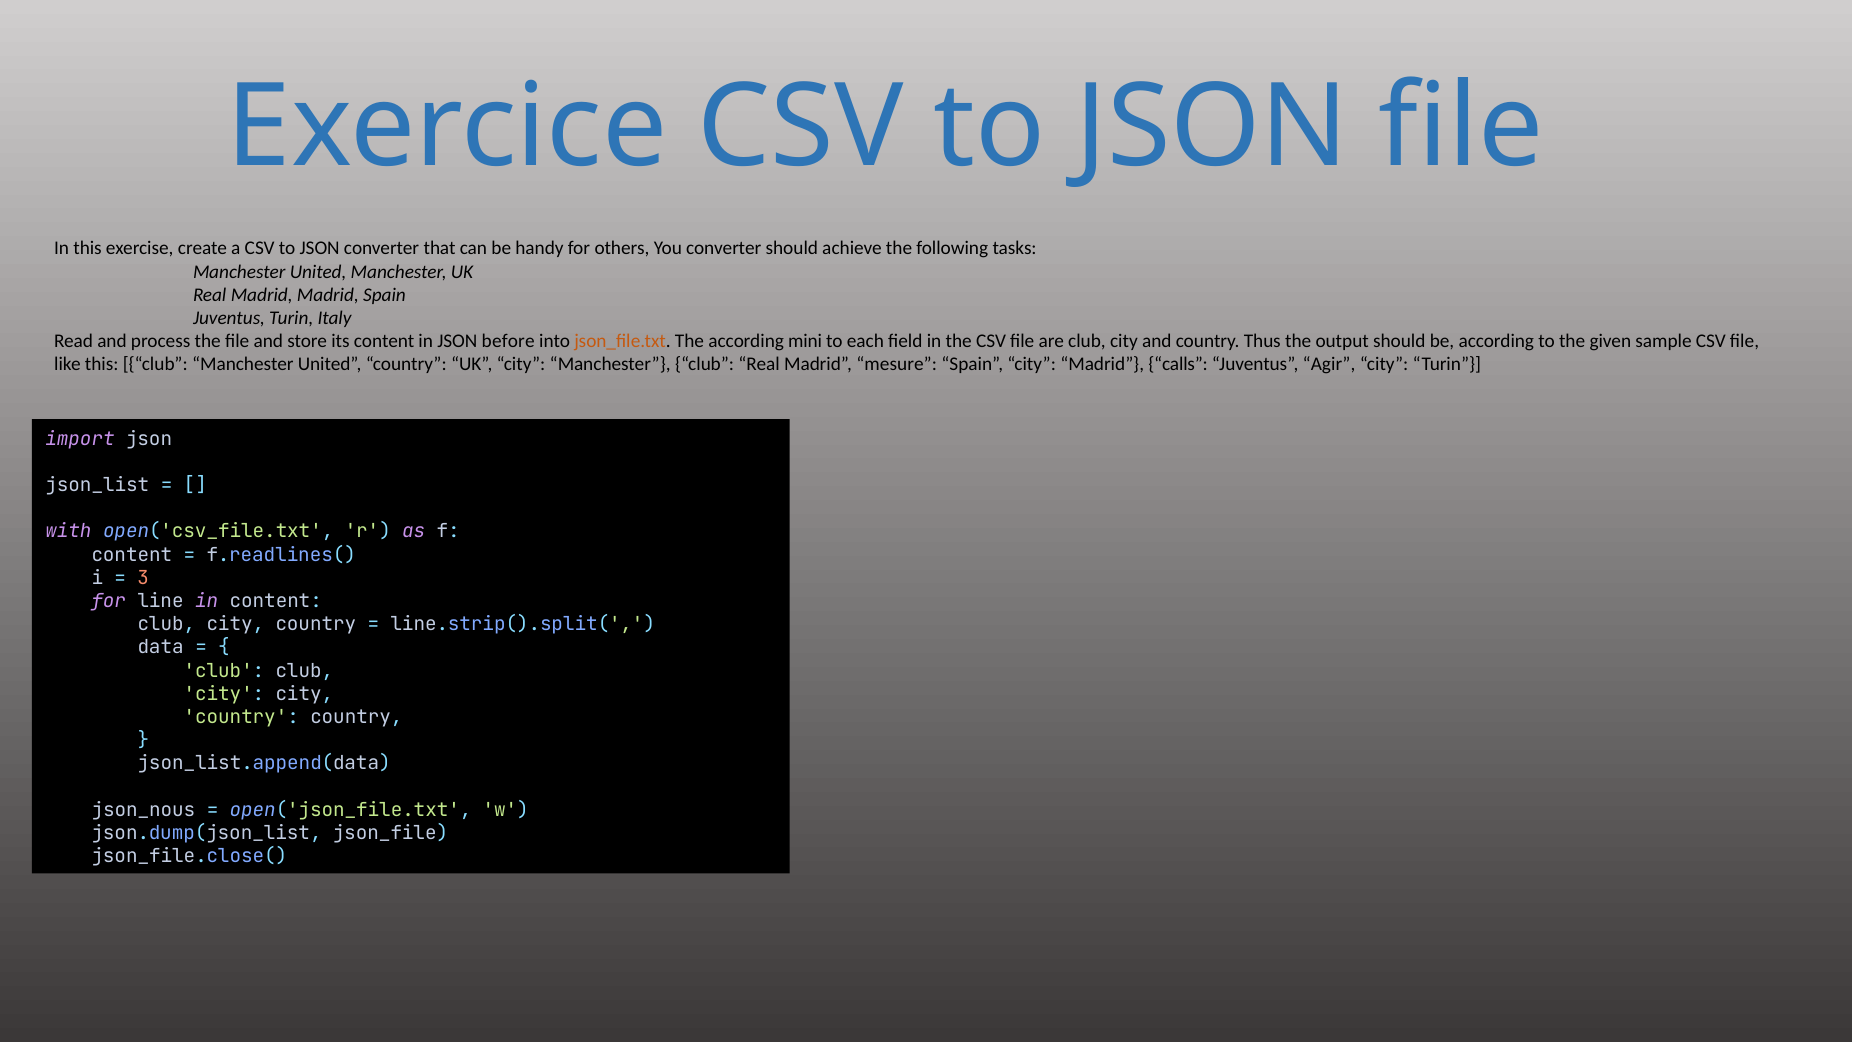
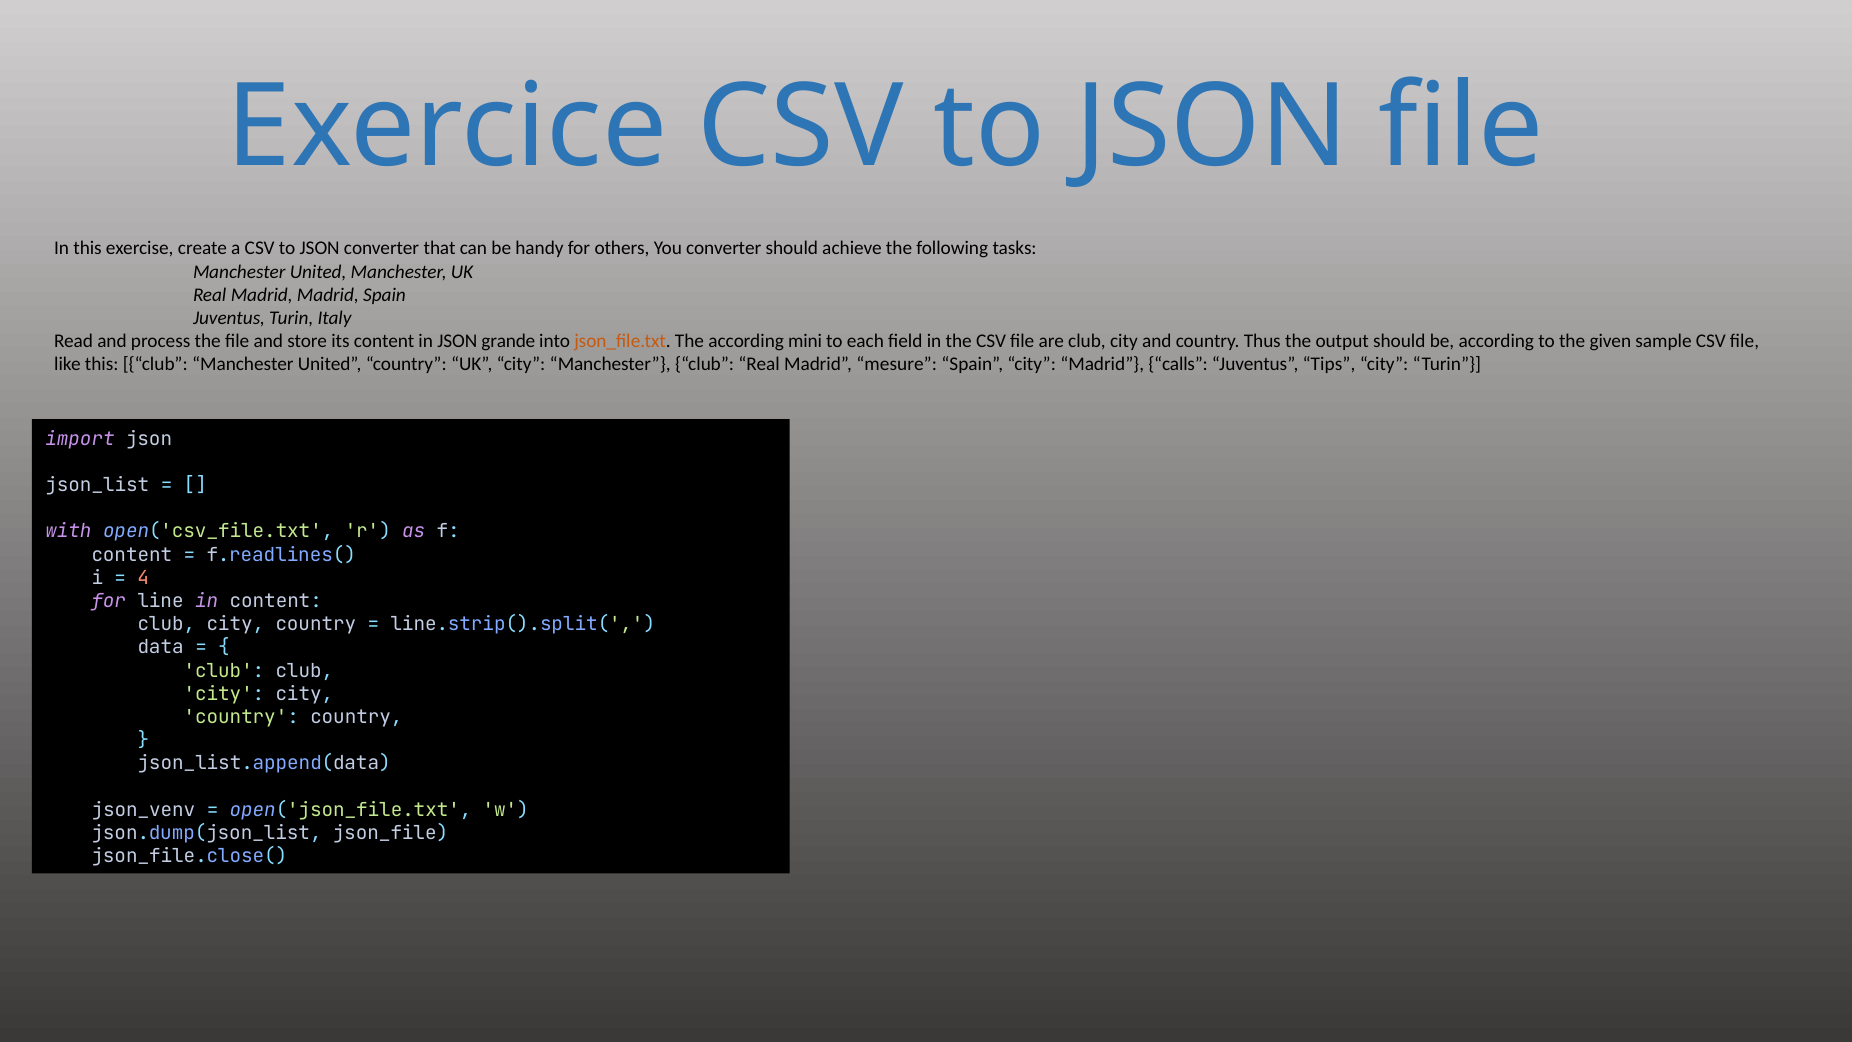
before: before -> grande (508, 341)
Agir: Agir -> Tips (1329, 364)
3: 3 -> 4 (143, 578)
json_nous: json_nous -> json_venv (143, 810)
